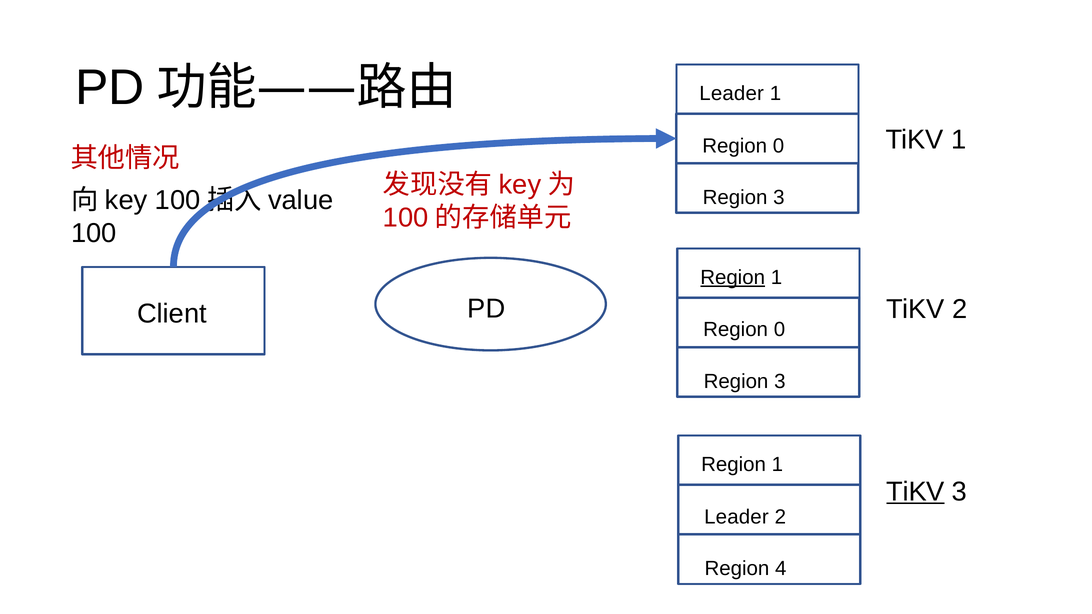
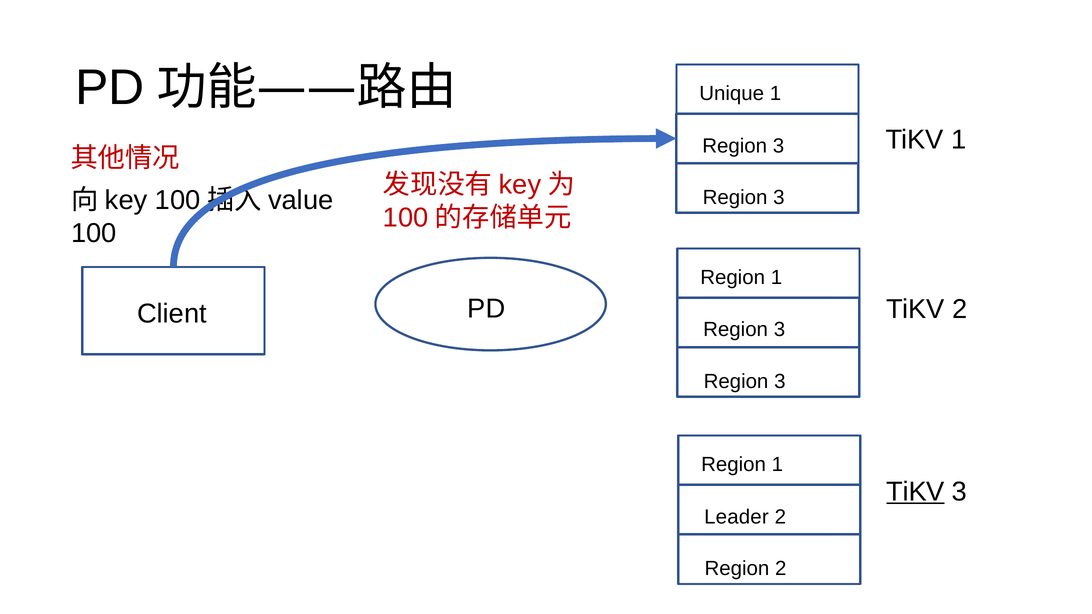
Leader: Leader -> Unique (732, 94)
0: 0 -> 3 (779, 146)
Region underline: present -> none (733, 278)
0: 0 -> 3 (779, 330)
Region 4: 4 -> 2 (781, 569)
